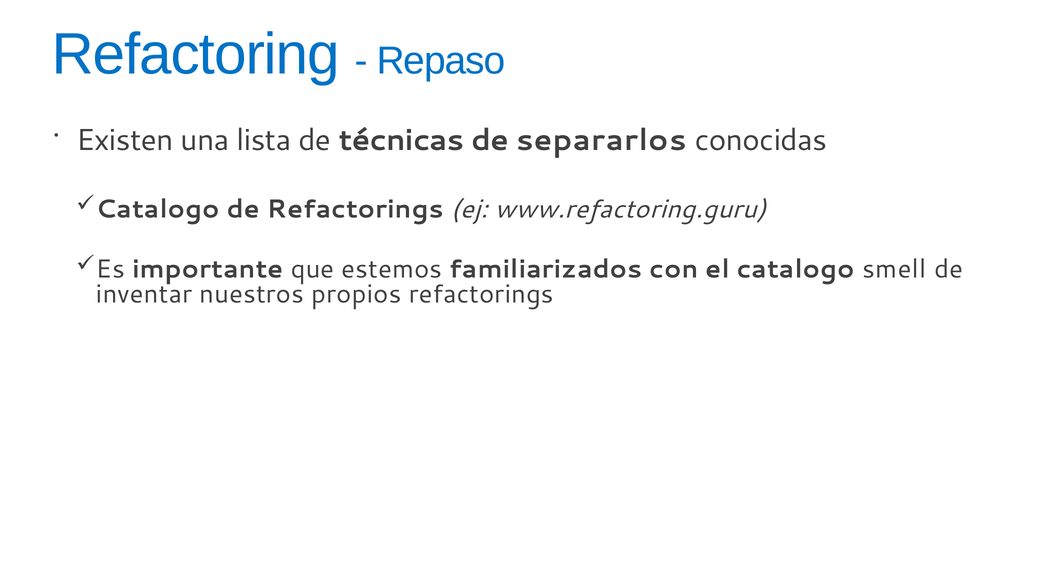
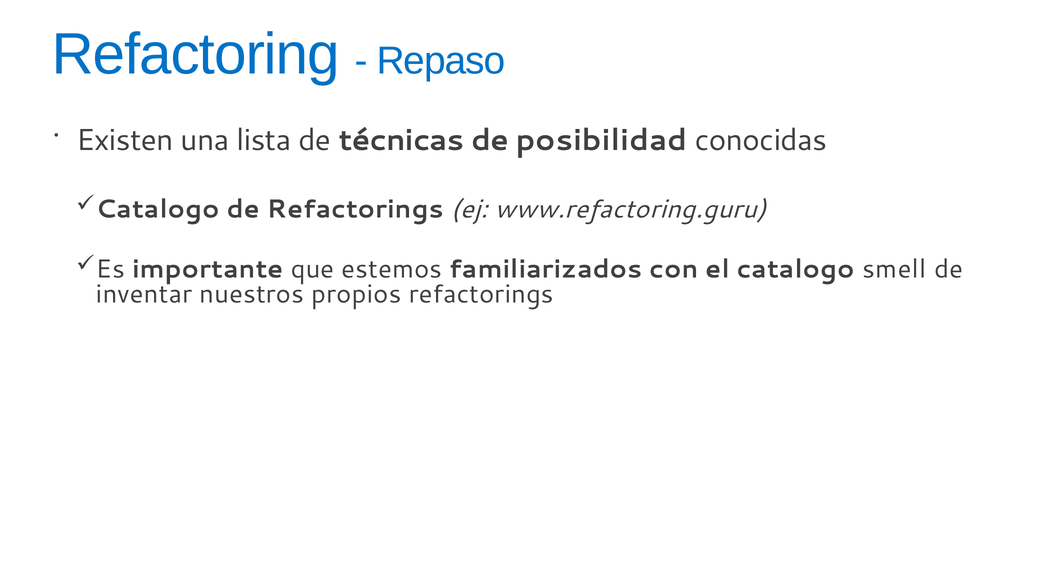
separarlos: separarlos -> posibilidad (601, 140)
